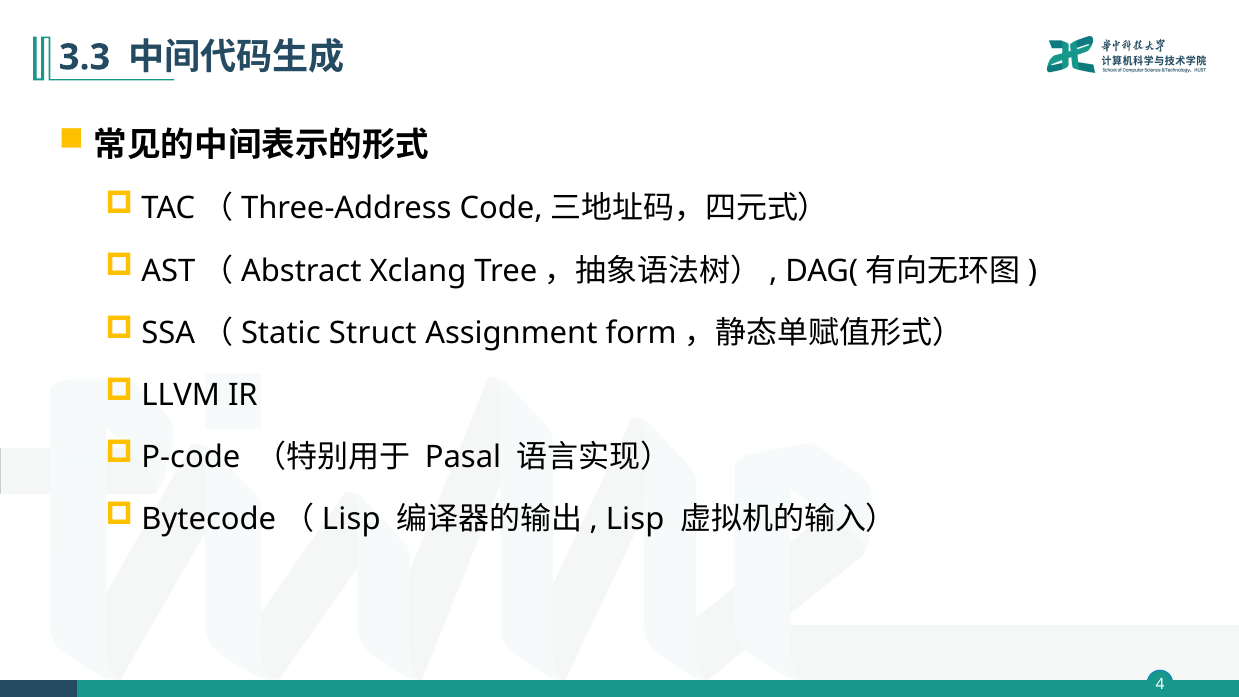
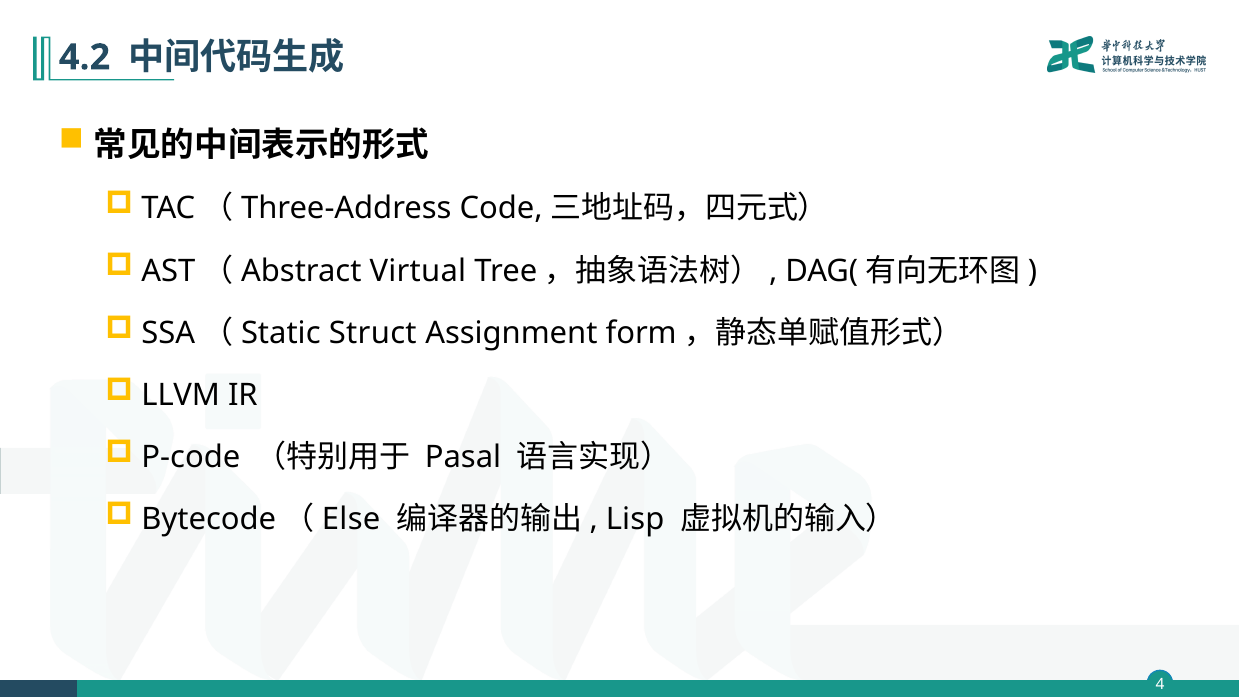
3.3: 3.3 -> 4.2 (85, 57)
Xclang: Xclang -> Virtual (418, 271)
Lisp: Lisp -> Else (351, 520)
